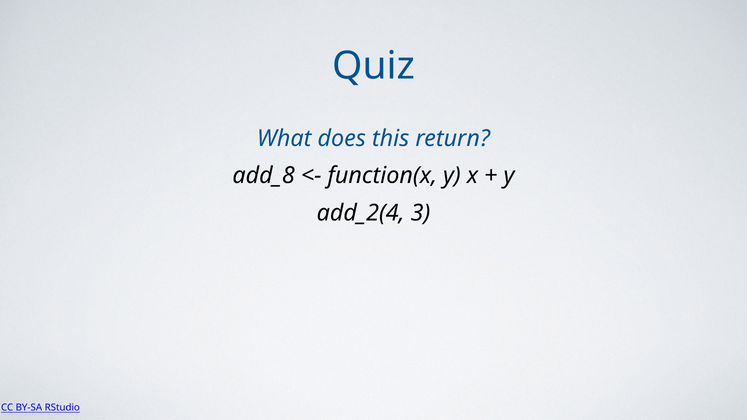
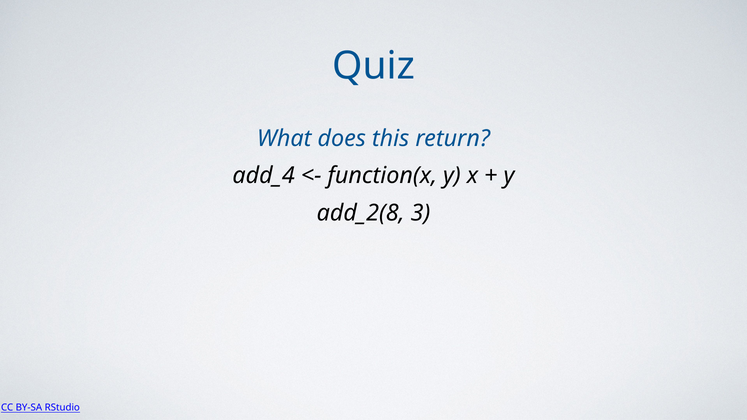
add_8: add_8 -> add_4 (264, 176)
add_2(4: add_2(4 -> add_2(8 (361, 213)
